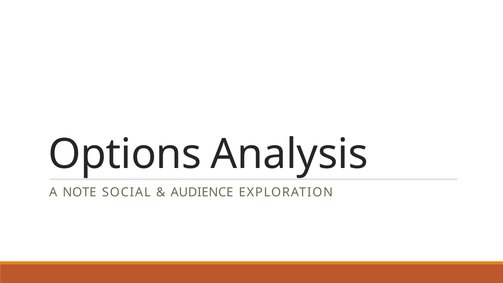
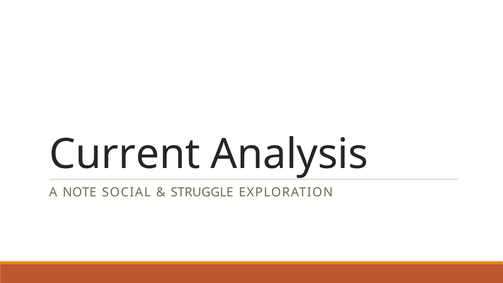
Options: Options -> Current (125, 154)
AUDIENCE: AUDIENCE -> STRUGGLE (202, 192)
